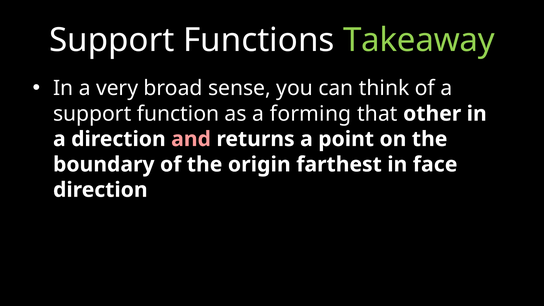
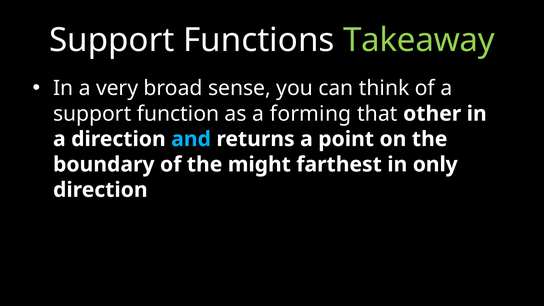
and colour: pink -> light blue (191, 139)
origin: origin -> might (259, 165)
face: face -> only (435, 165)
